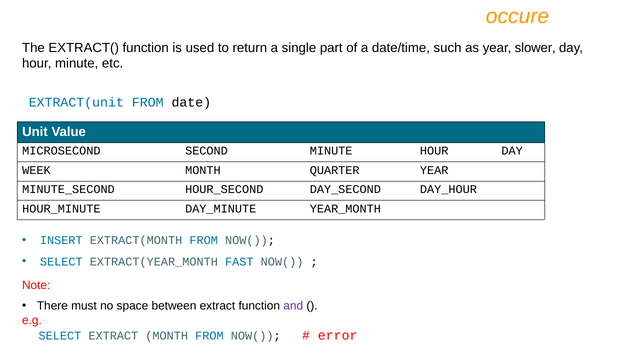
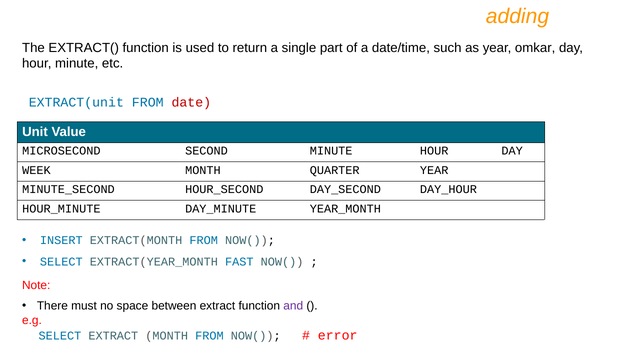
occure: occure -> adding (517, 16)
slower: slower -> omkar (535, 48)
date colour: black -> red (191, 102)
